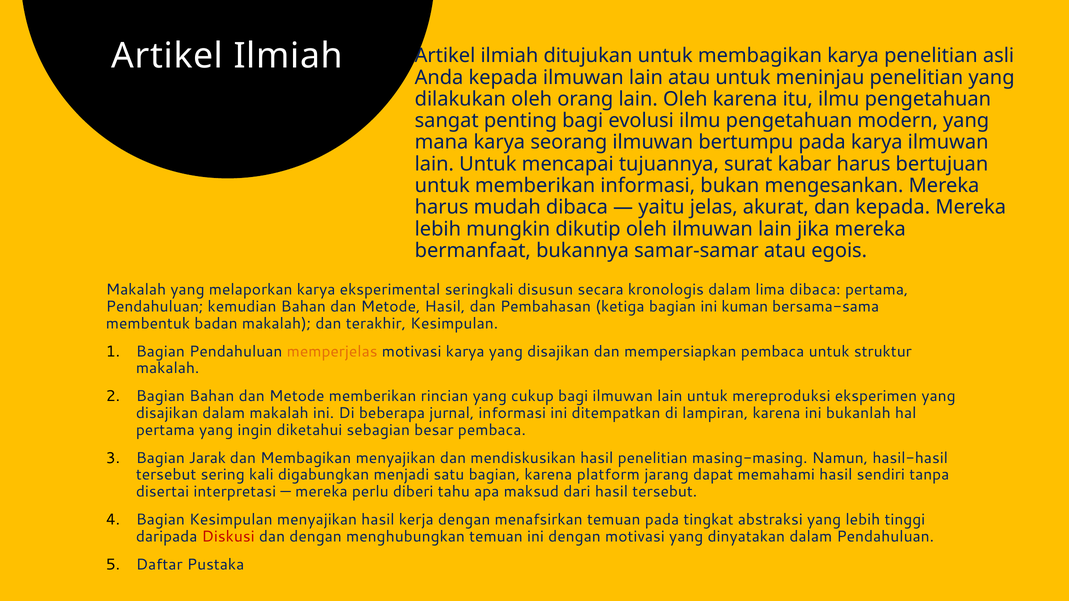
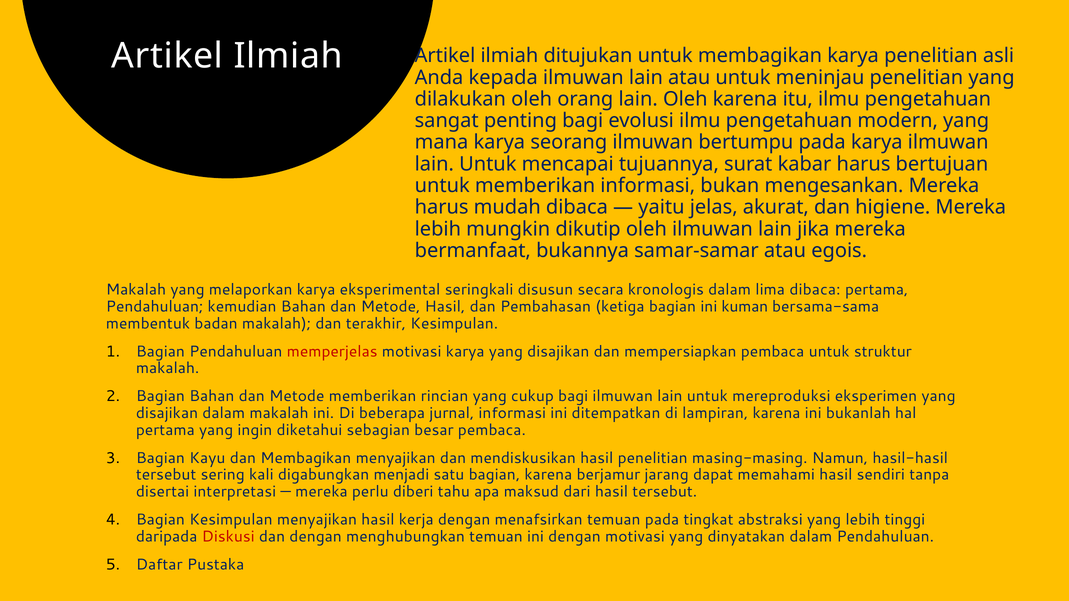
dan kepada: kepada -> higiene (893, 207)
memperjelas colour: orange -> red (332, 352)
Jarak: Jarak -> Kayu (207, 458)
platform: platform -> berjamur (608, 475)
